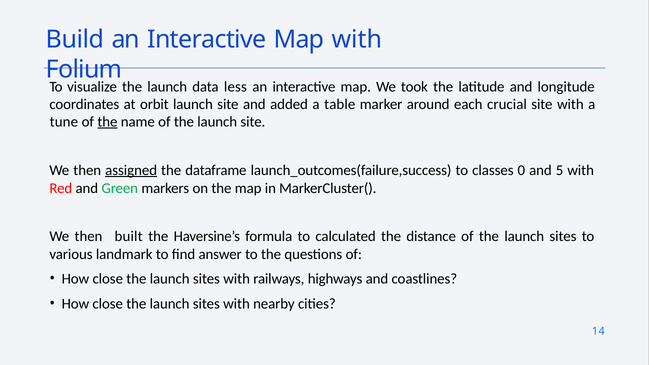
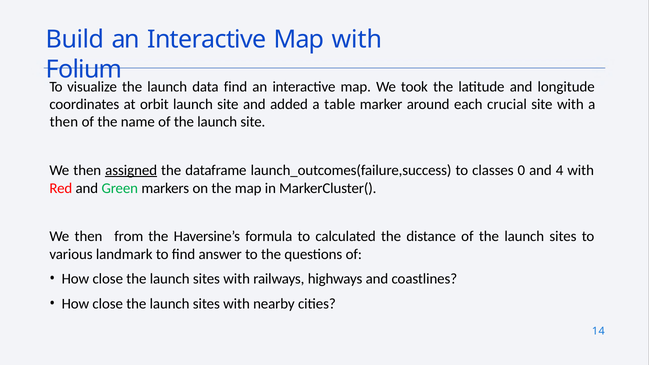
data less: less -> find (235, 87)
tune: tune -> then (64, 122)
the underline: present -> none (107, 122)
5: 5 -> 4 (560, 170)
built: built -> from (129, 236)
